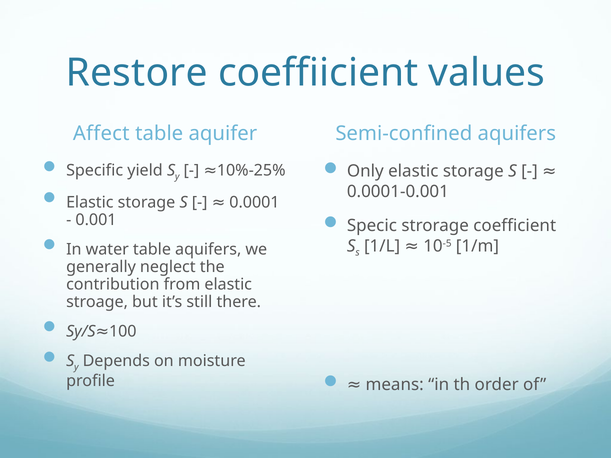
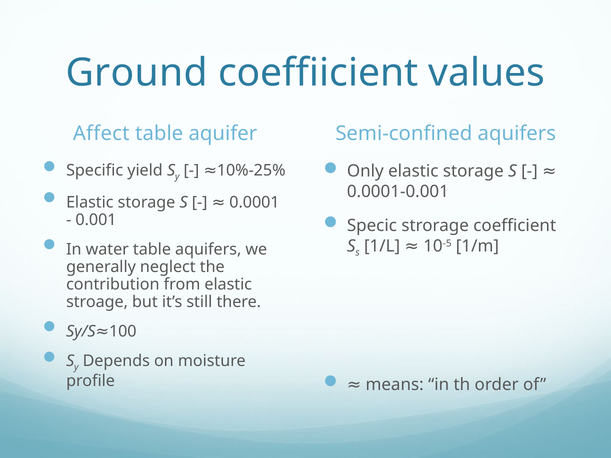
Restore: Restore -> Ground (137, 73)
